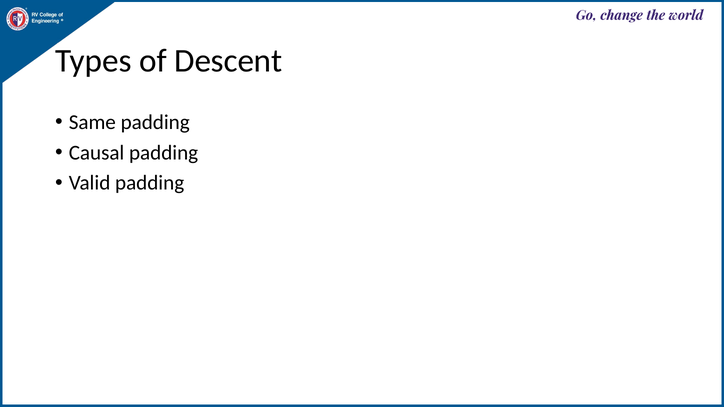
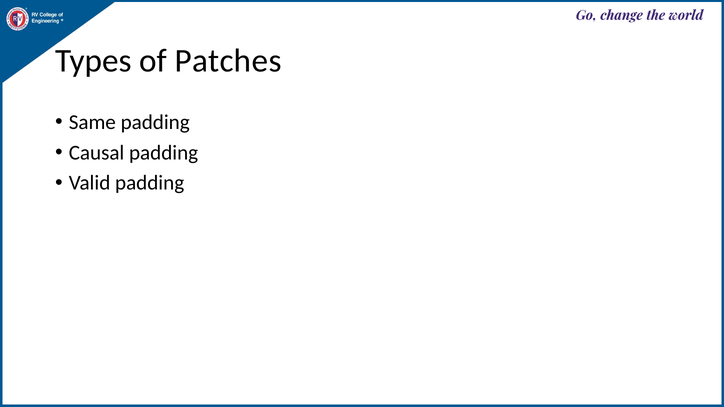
Descent: Descent -> Patches (228, 61)
